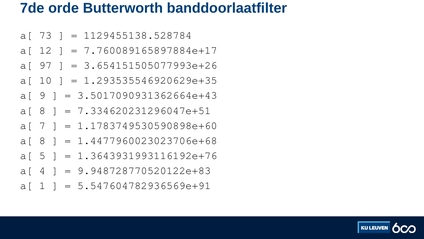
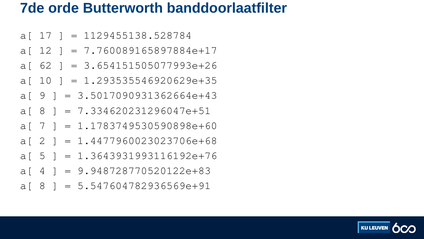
73: 73 -> 17 (45, 35)
97: 97 -> 62 (45, 65)
8: 8 -> 2 (42, 140)
1: 1 -> 8 (42, 185)
